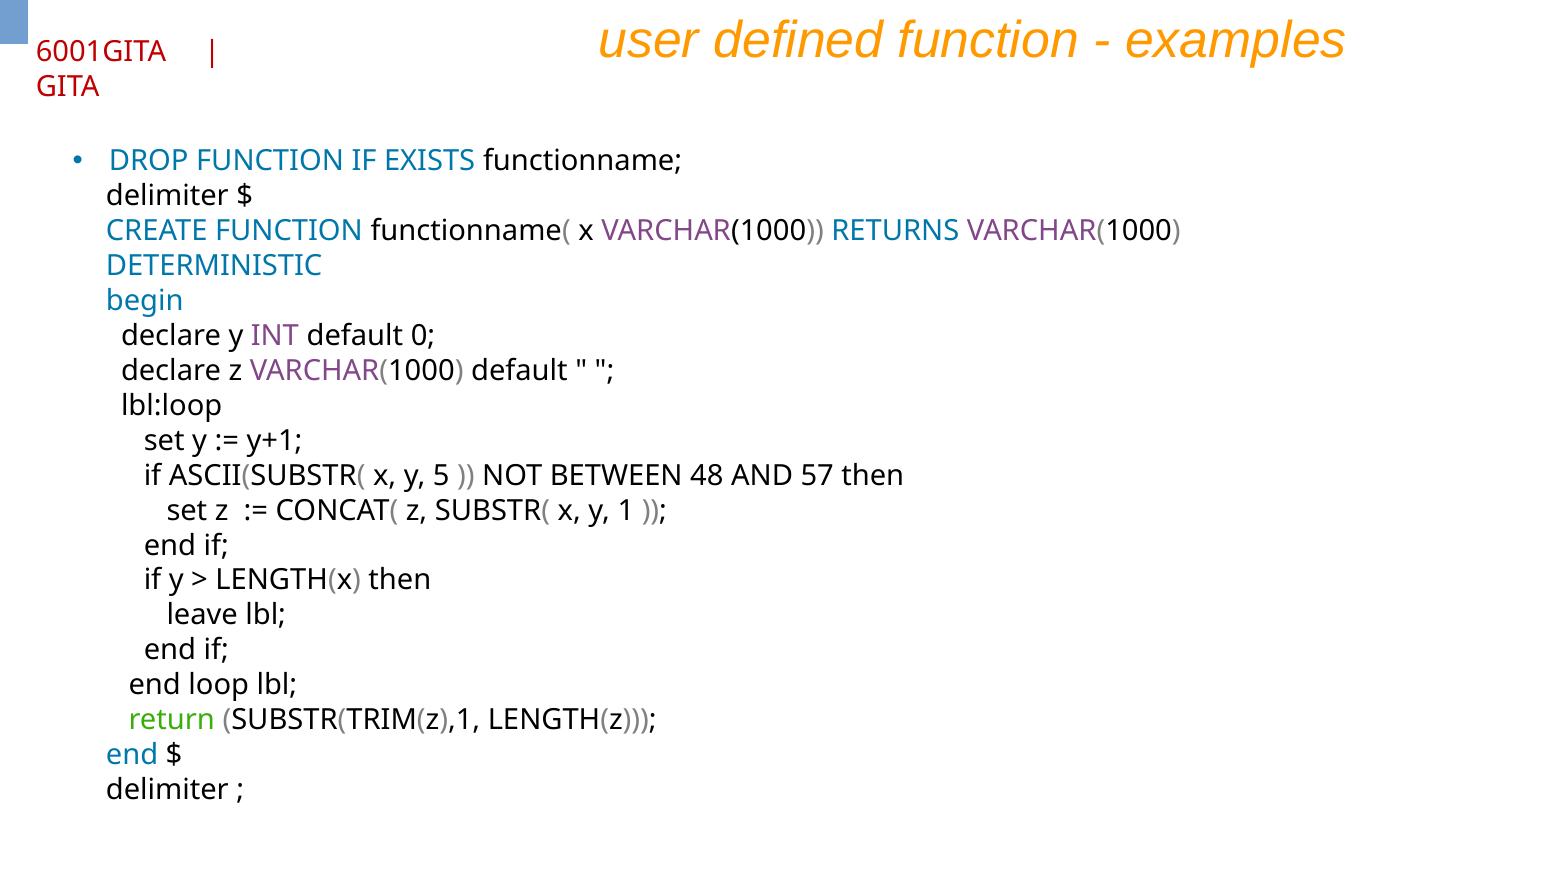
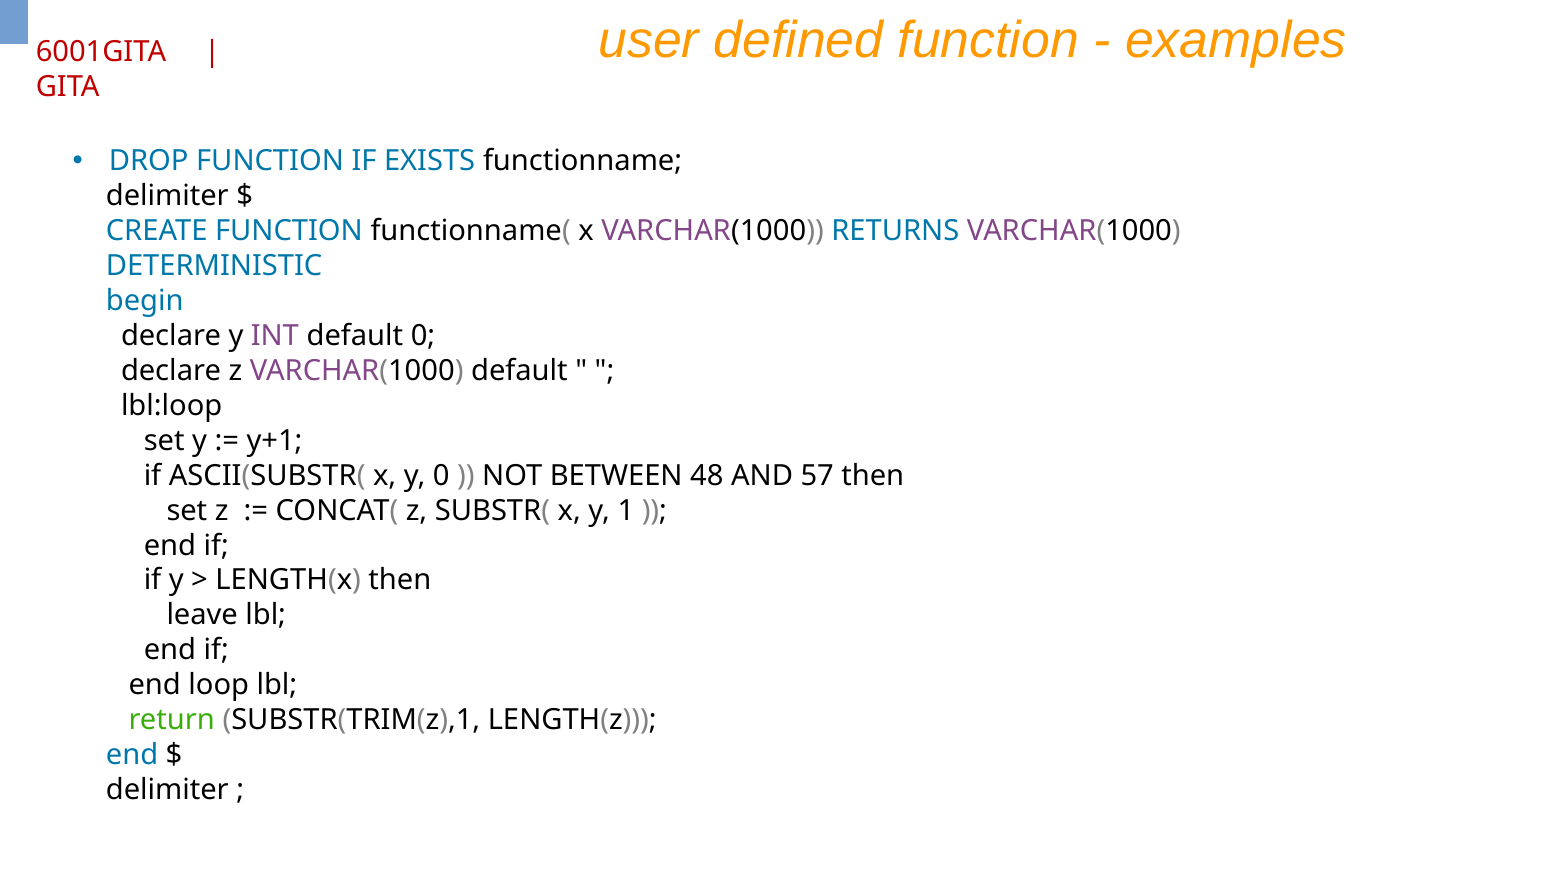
y 5: 5 -> 0 (441, 476)
